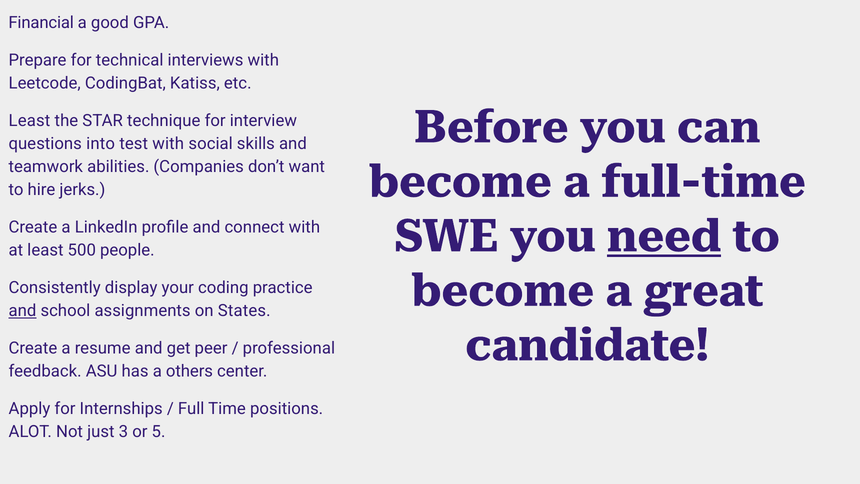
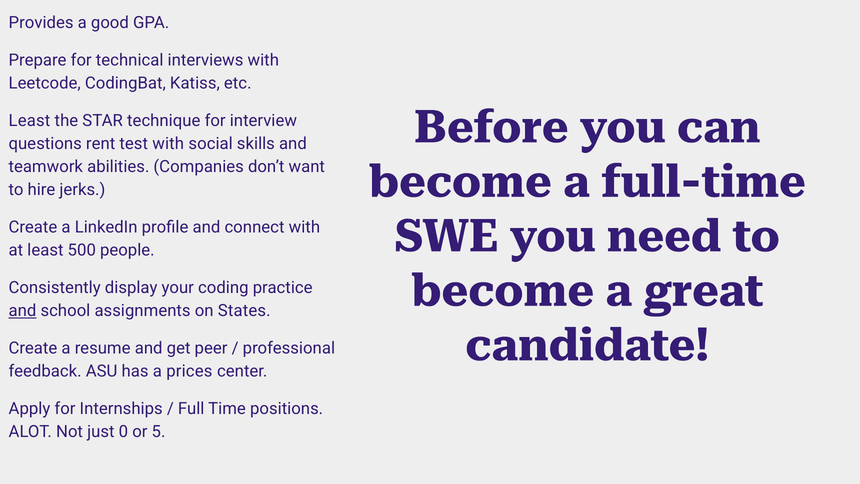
Financial: Financial -> Provides (41, 23)
into: into -> rent (101, 144)
need underline: present -> none (664, 236)
others: others -> prices (189, 371)
3: 3 -> 0 (123, 432)
